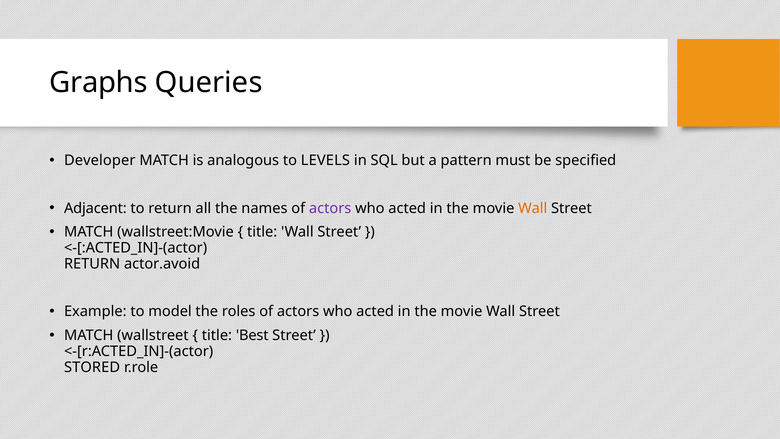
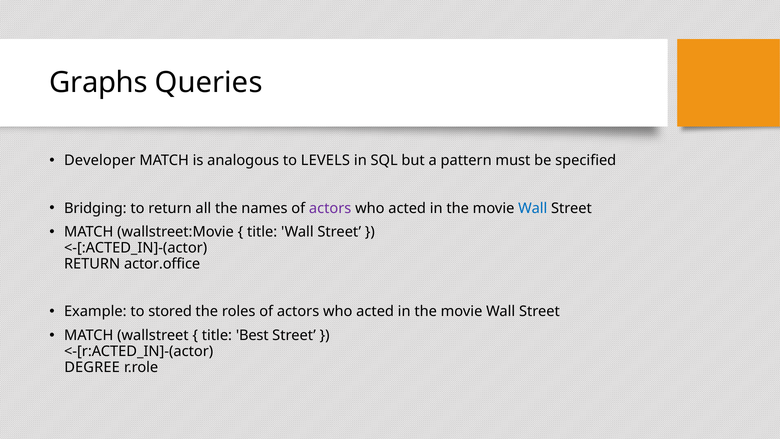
Adjacent: Adjacent -> Bridging (95, 208)
Wall colour: orange -> blue (533, 208)
actor.avoid: actor.avoid -> actor.office (162, 264)
model: model -> stored (170, 311)
STORED: STORED -> DEGREE (92, 367)
